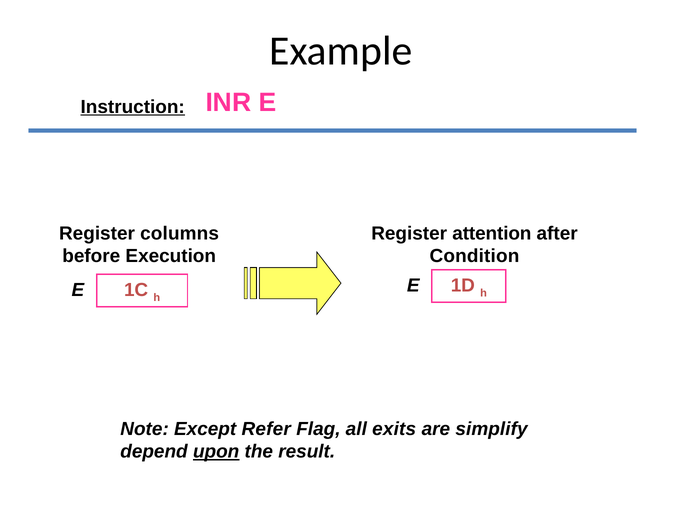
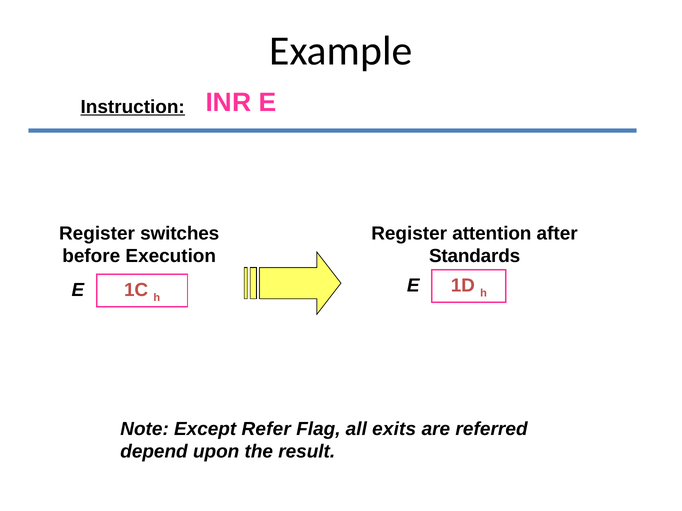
columns: columns -> switches (180, 234)
Condition: Condition -> Standards (475, 256)
simplify: simplify -> referred (492, 429)
upon underline: present -> none (216, 452)
